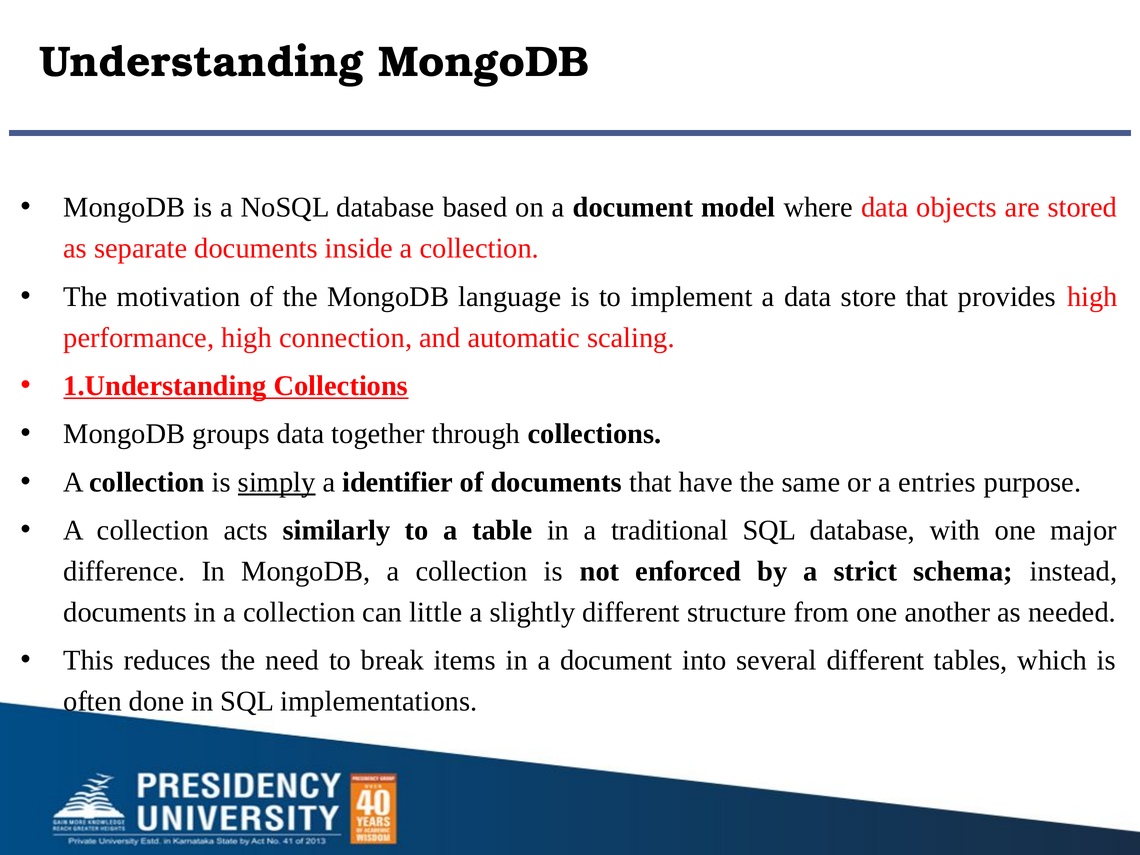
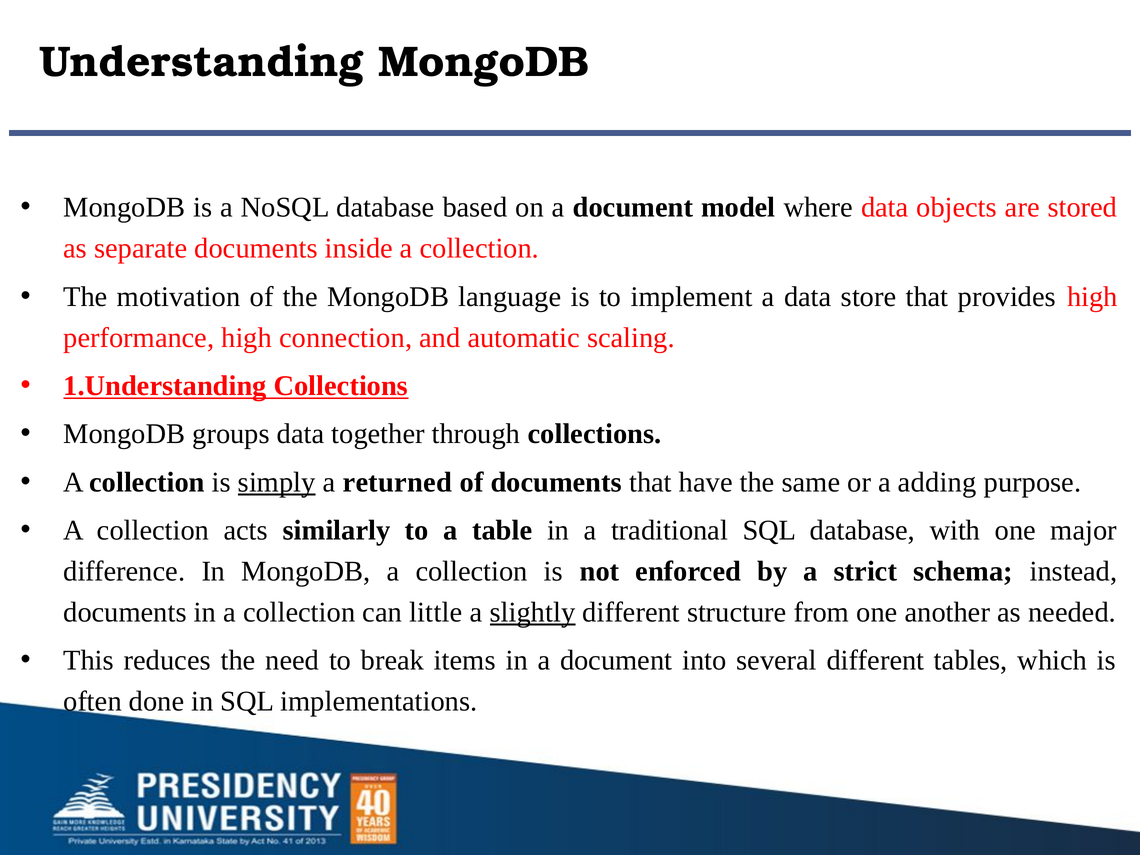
identifier: identifier -> returned (397, 482)
entries: entries -> adding (937, 482)
slightly underline: none -> present (533, 612)
